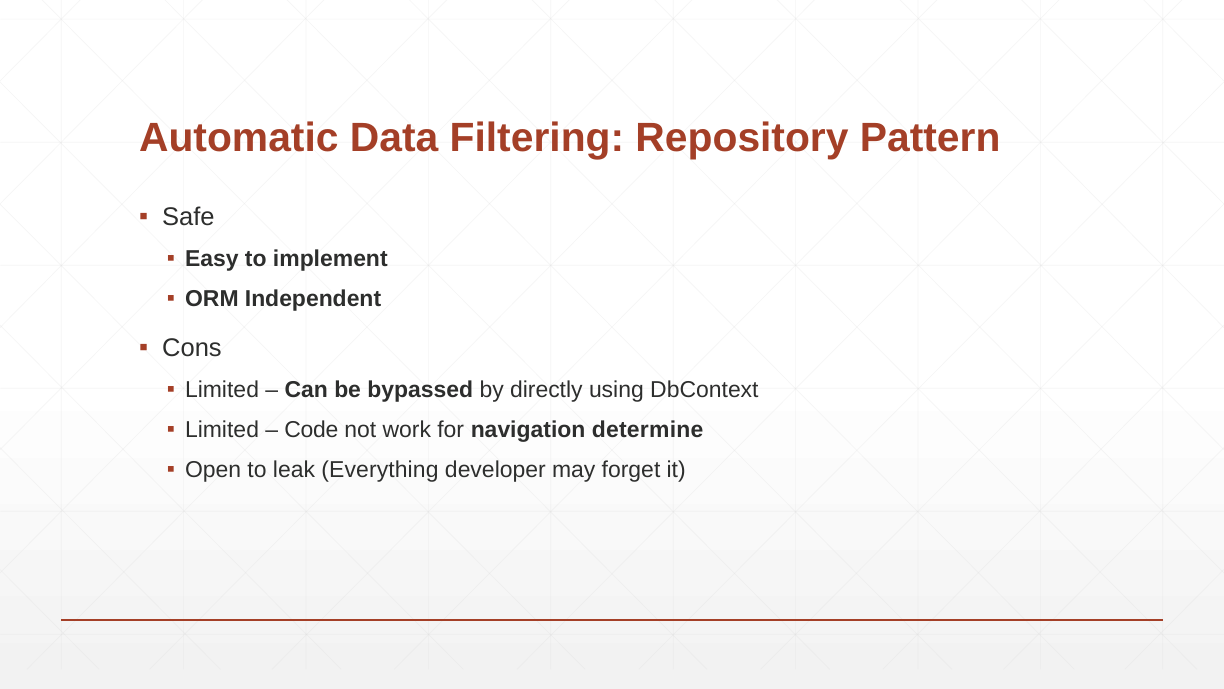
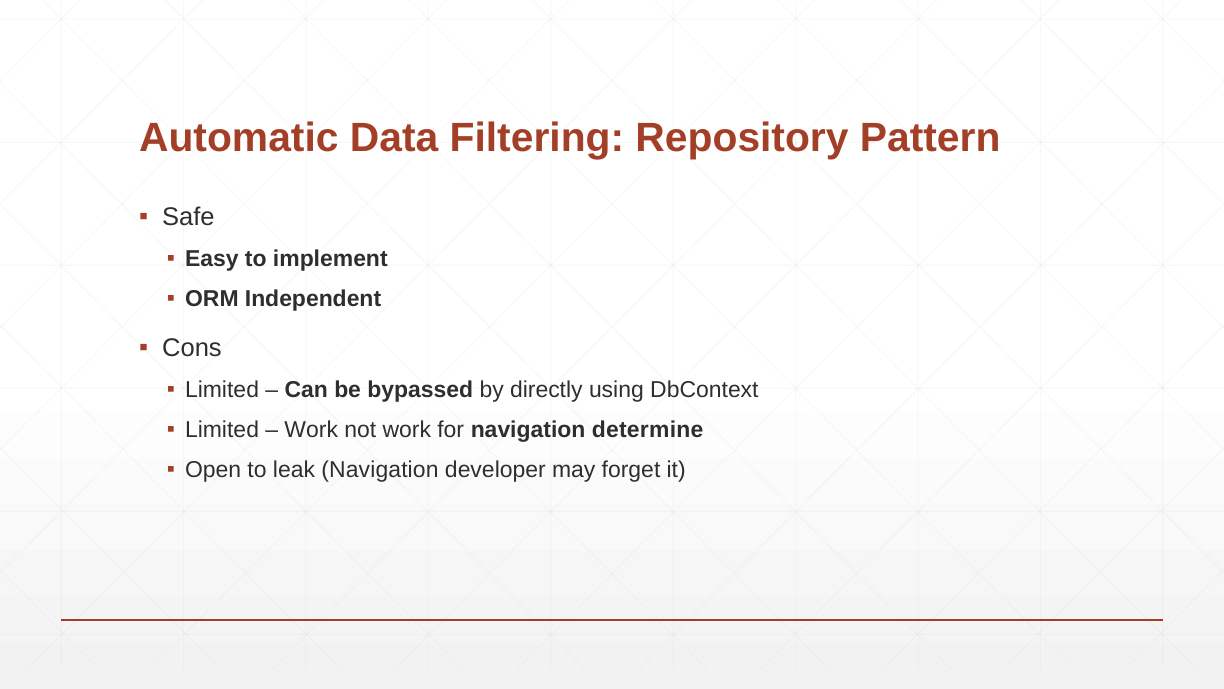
Code: Code -> Work (311, 429)
leak Everything: Everything -> Navigation (380, 469)
